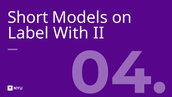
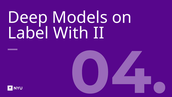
Short: Short -> Deep (28, 17)
